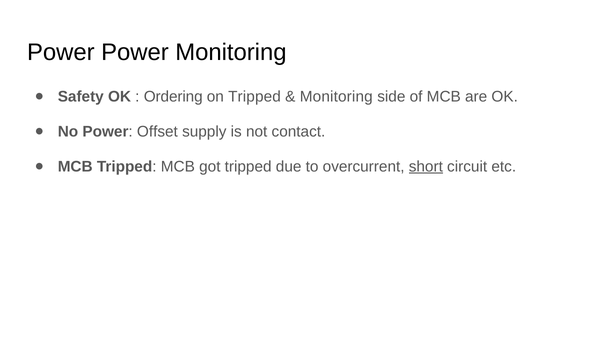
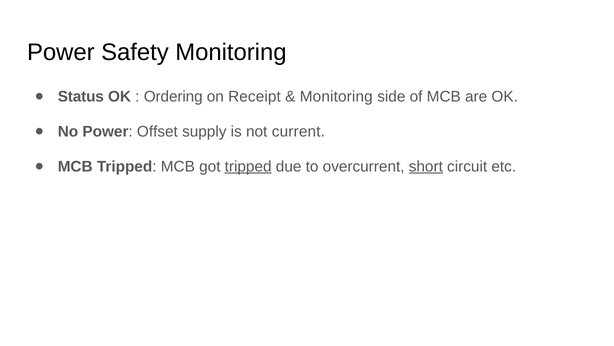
Power Power: Power -> Safety (135, 52)
Safety: Safety -> Status (81, 97)
on Tripped: Tripped -> Receipt (254, 97)
contact: contact -> current (298, 131)
tripped underline: none -> present (248, 166)
